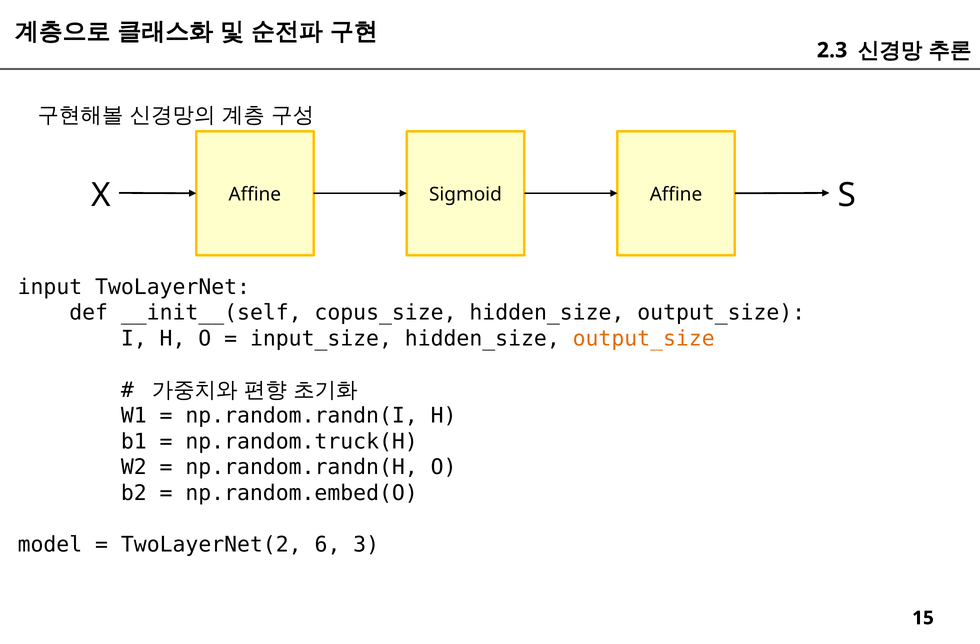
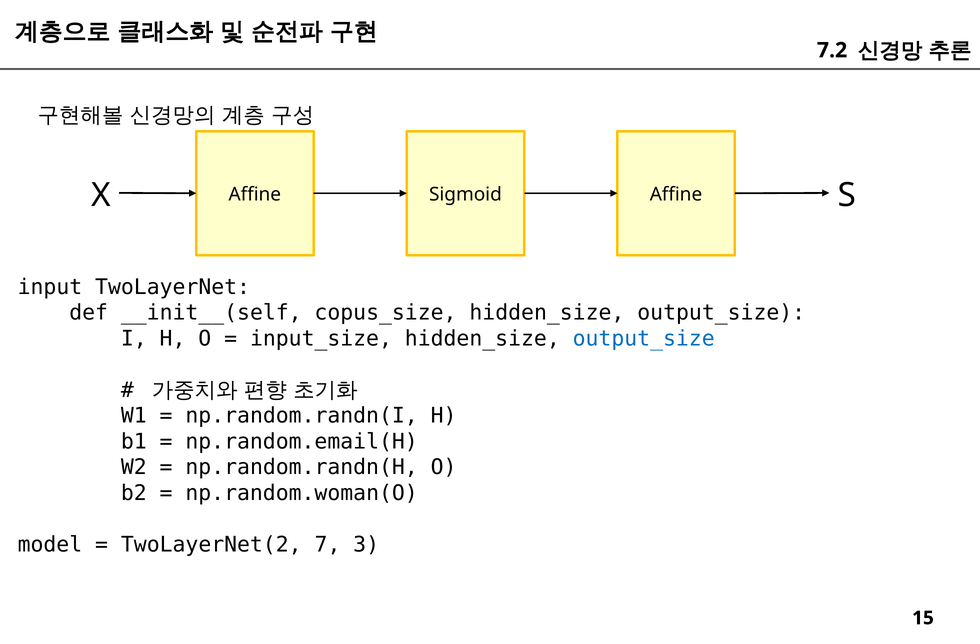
2.3: 2.3 -> 7.2 (832, 50)
output_size colour: orange -> blue (644, 338)
np.random.truck(H: np.random.truck(H -> np.random.email(H (302, 441)
np.random.embed(O: np.random.embed(O -> np.random.woman(O (302, 493)
6: 6 -> 7 (328, 544)
